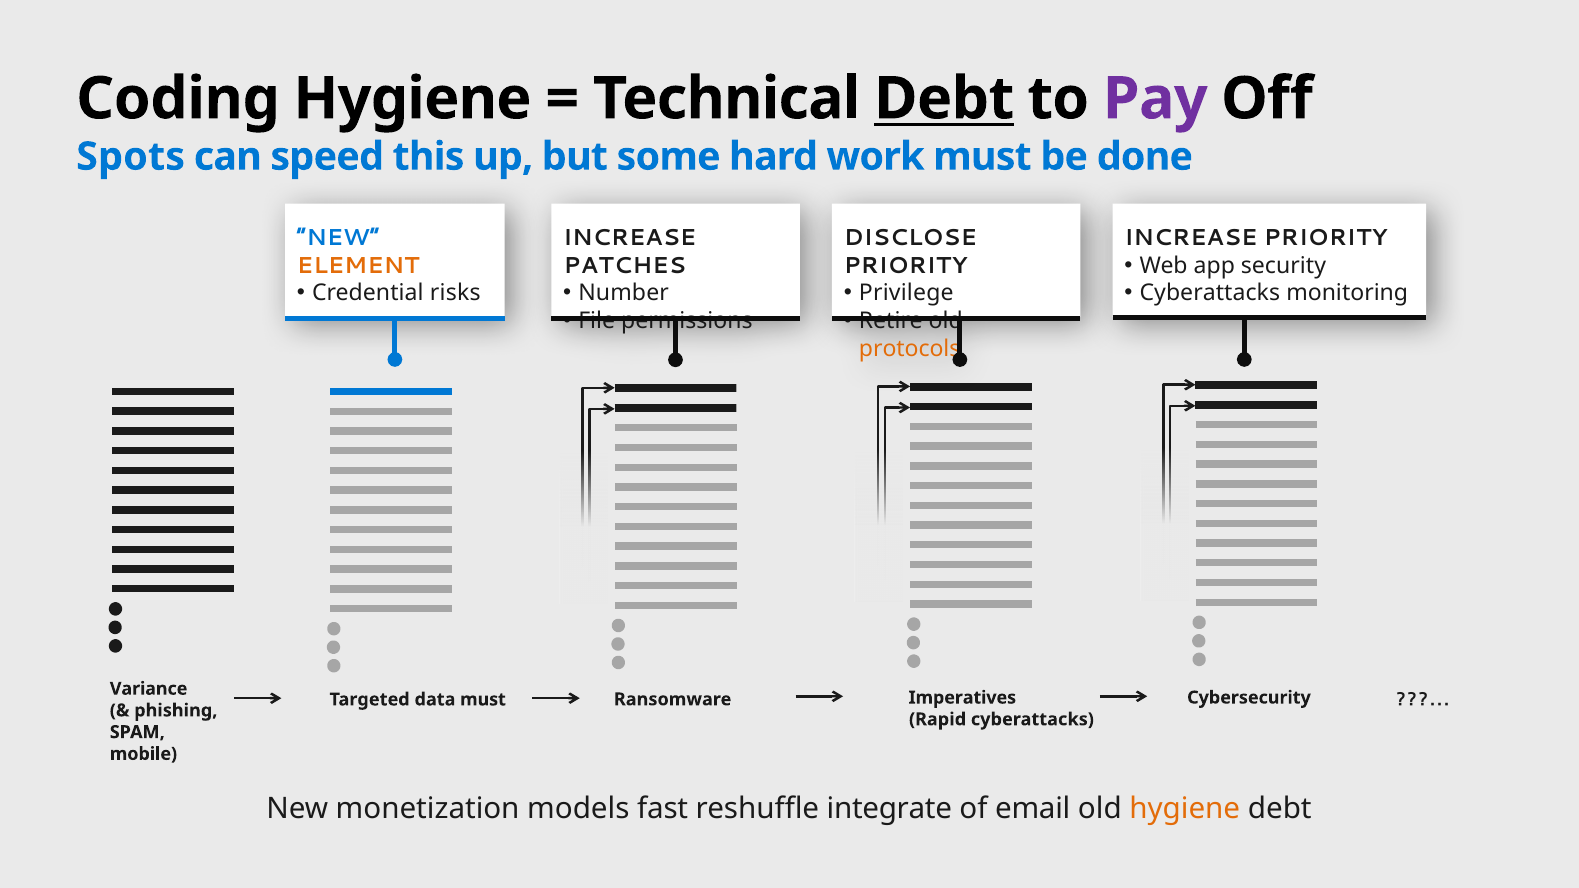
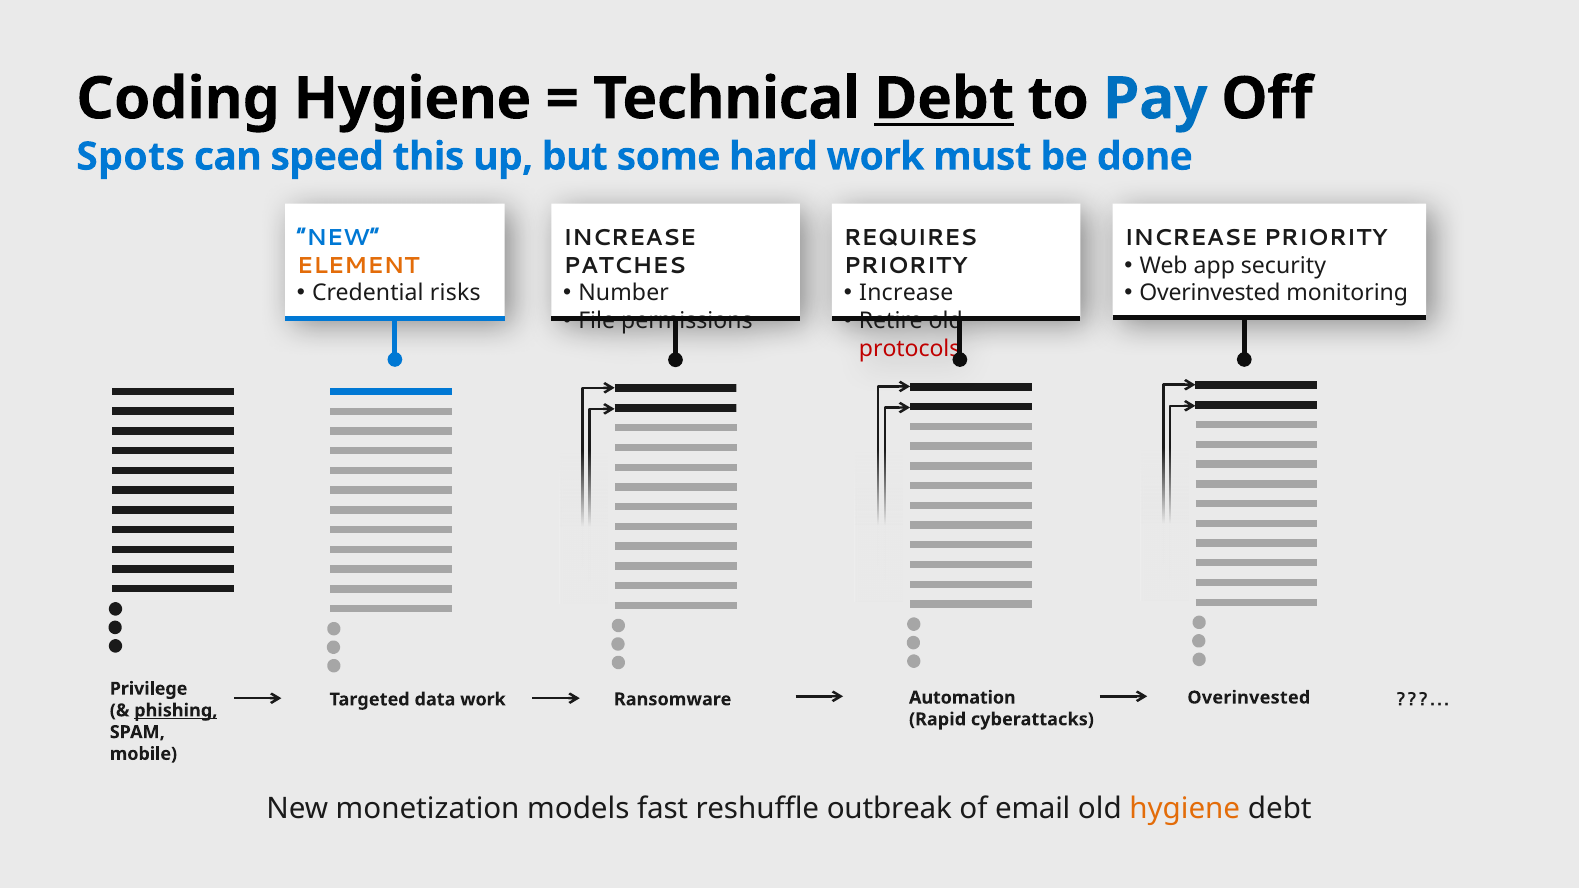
Pay colour: purple -> blue (1155, 99)
DISCLOSE: DISCLOSE -> REQUIRES (910, 238)
Privilege: Privilege -> Increase (906, 293)
Cyberattacks: Cyberattacks -> Overinvested (1210, 293)
protocols colour: orange -> red (910, 349)
Variance: Variance -> Privilege (149, 689)
Cybersecurity: Cybersecurity -> Overinvested (1249, 698)
data must: must -> work (483, 700)
Imperatives: Imperatives -> Automation (962, 698)
phishing underline: none -> present (176, 711)
integrate: integrate -> outbreak (889, 809)
